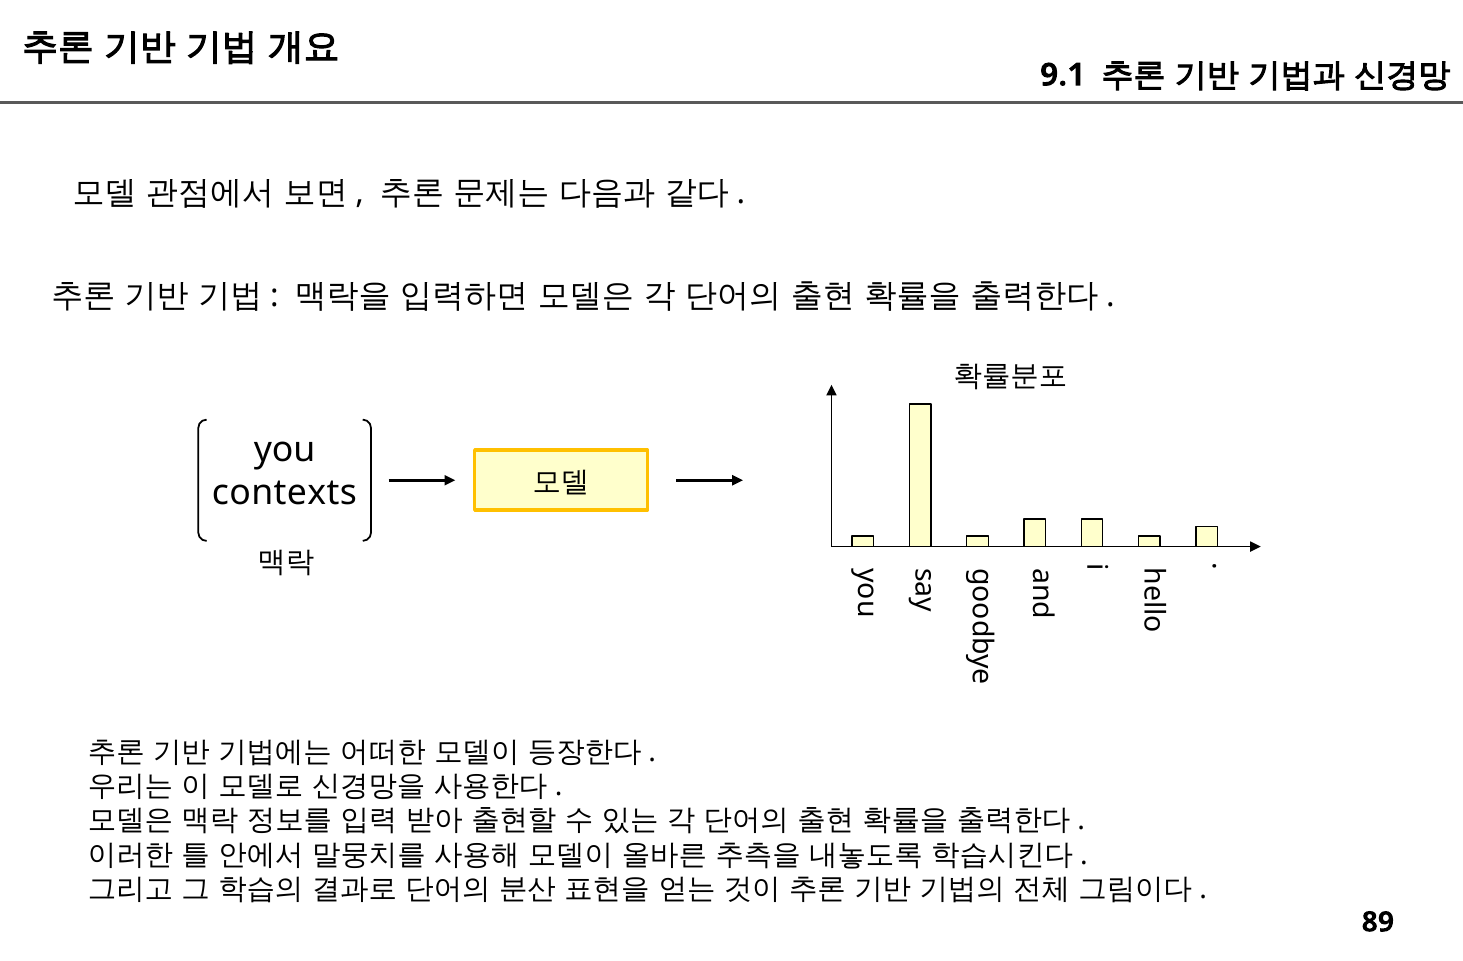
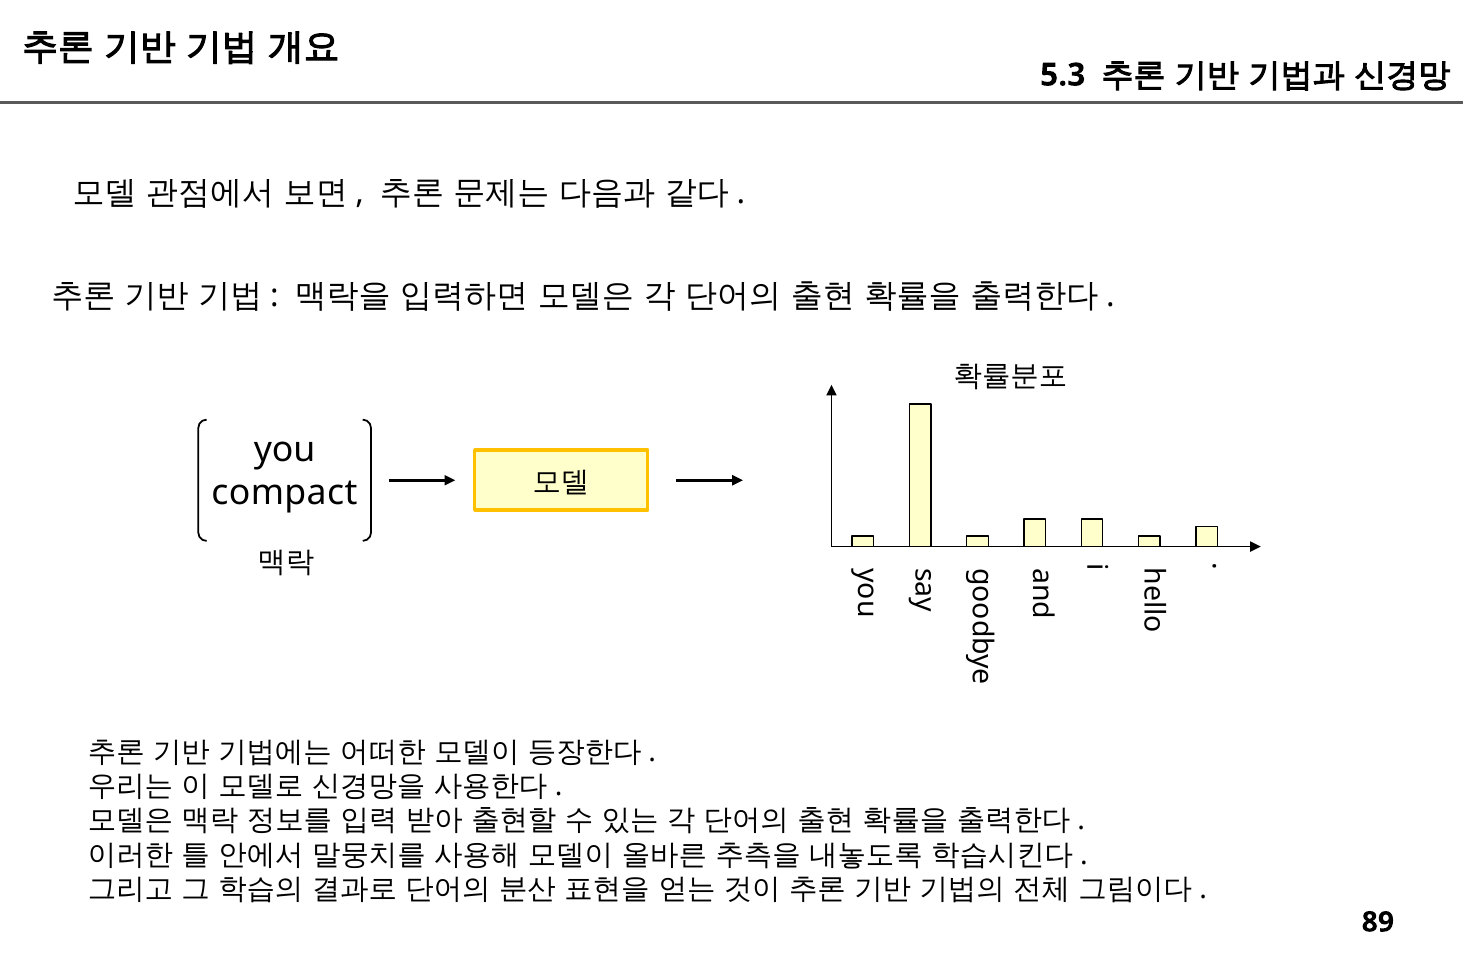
9.1: 9.1 -> 5.3 (1063, 75)
contexts: contexts -> compact (284, 493)
